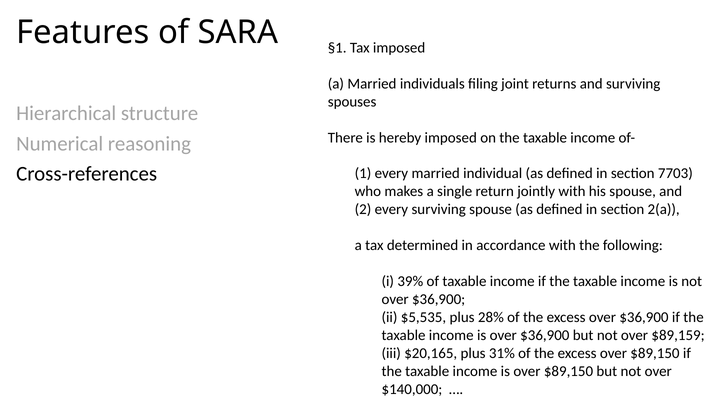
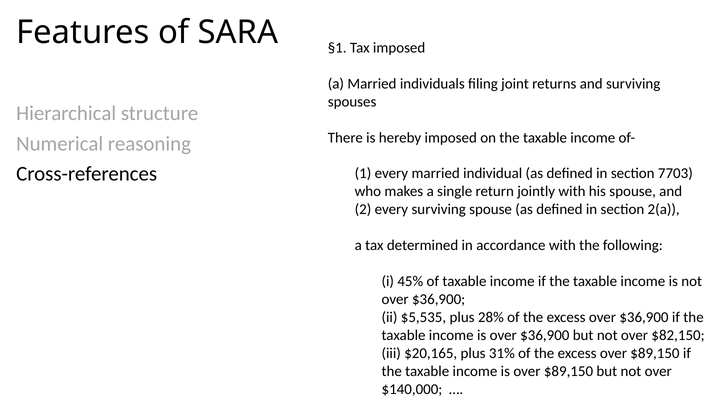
39%: 39% -> 45% (410, 281)
$89,159: $89,159 -> $82,150 (678, 335)
